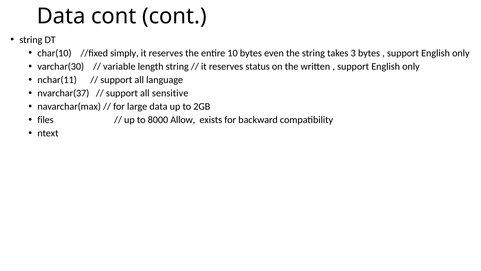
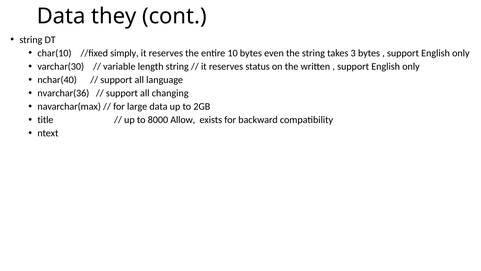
Data cont: cont -> they (114, 16)
nchar(11: nchar(11 -> nchar(40 (57, 80)
nvarchar(37: nvarchar(37 -> nvarchar(36 (63, 93)
sensitive: sensitive -> changing (170, 93)
files: files -> title (45, 120)
